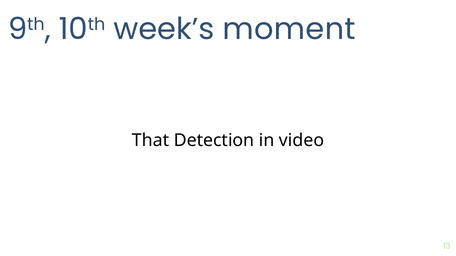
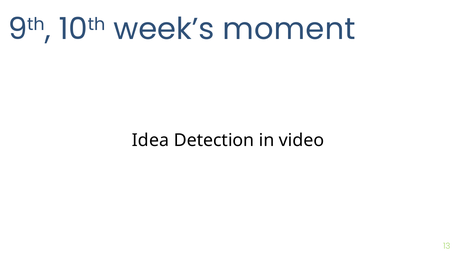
That: That -> Idea (150, 141)
